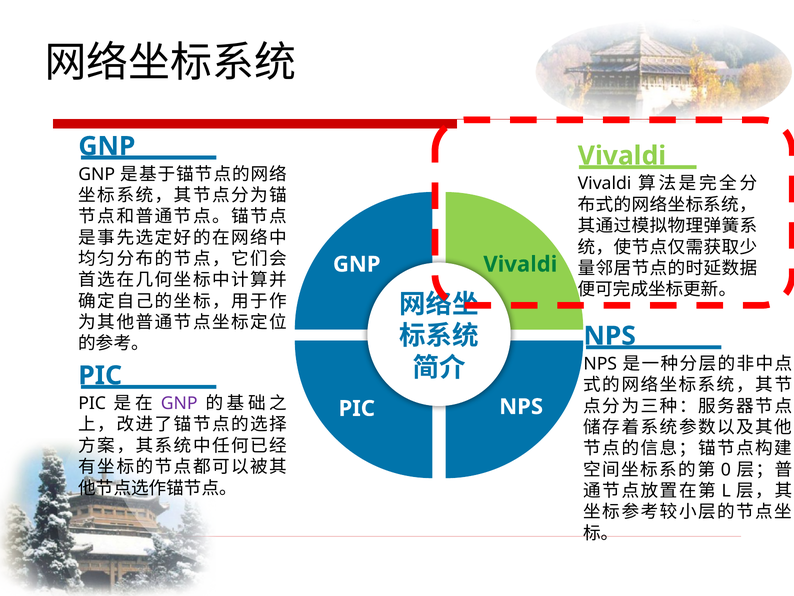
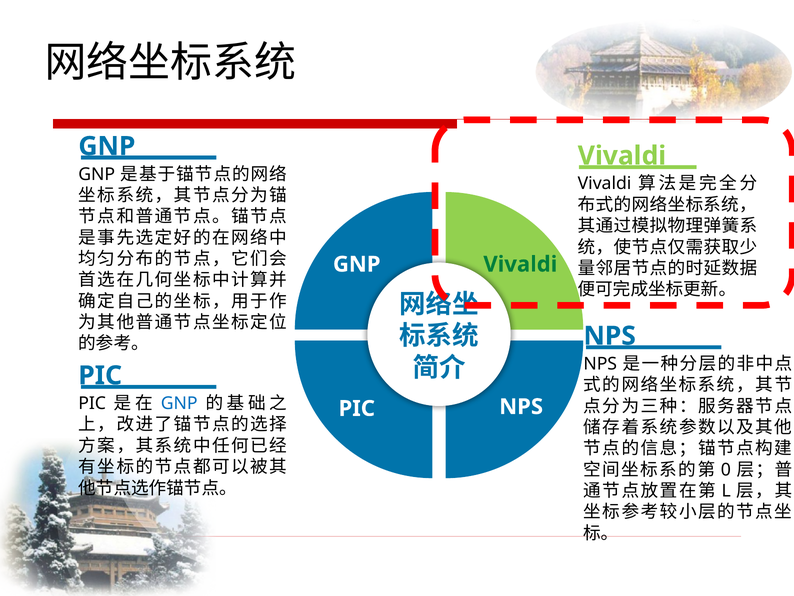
GNP colour: purple -> blue (179, 403)
